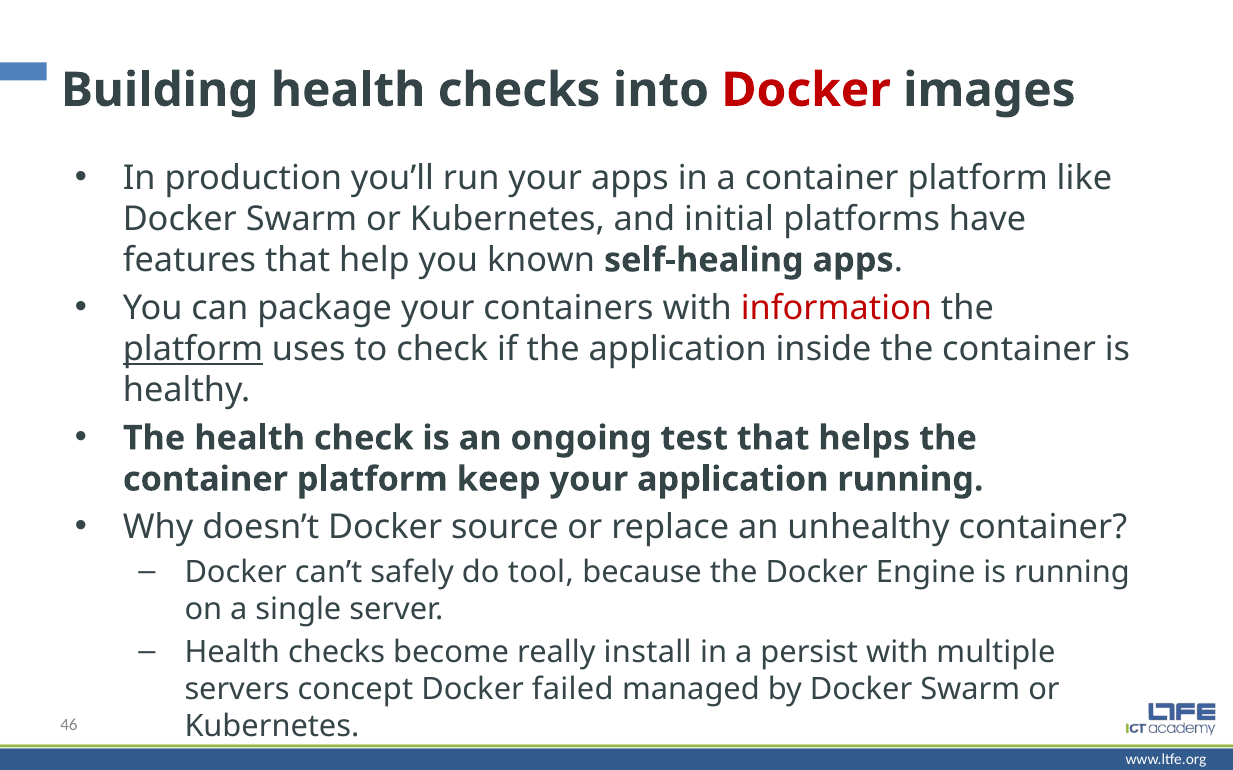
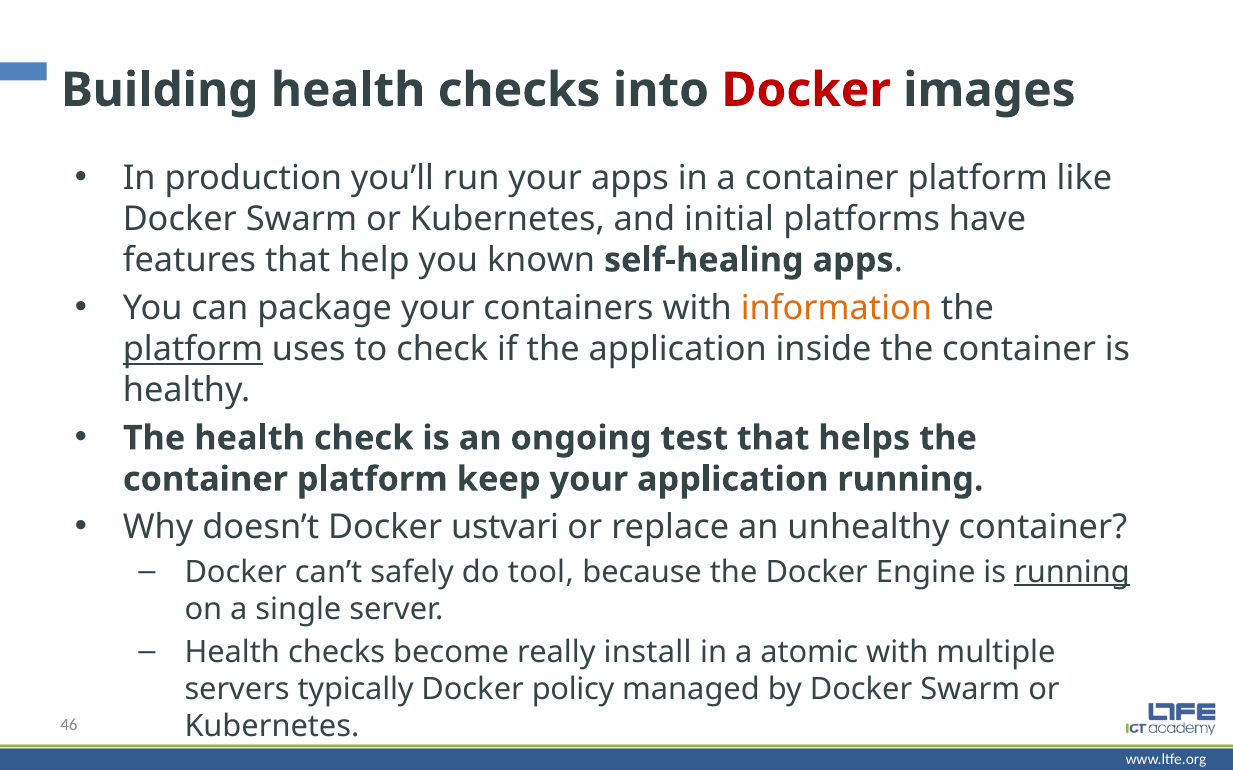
information colour: red -> orange (837, 308)
source: source -> ustvari (505, 528)
running underline: none -> present (1072, 573)
persist: persist -> atomic (809, 653)
concept: concept -> typically (356, 690)
failed: failed -> policy (573, 690)
